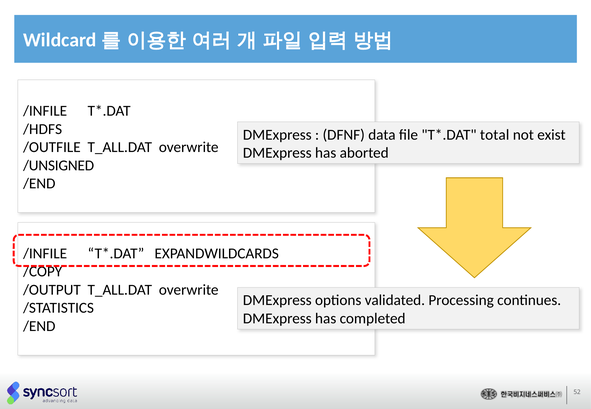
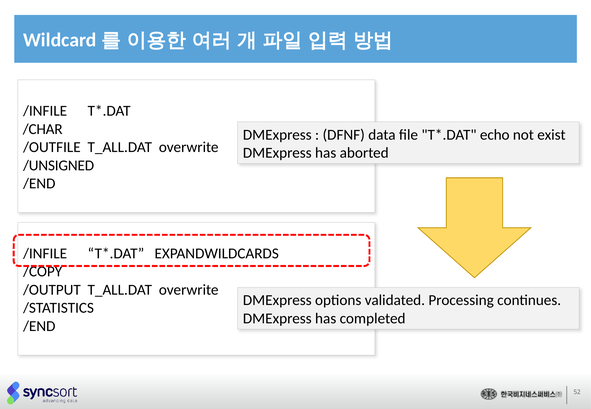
/HDFS: /HDFS -> /CHAR (43, 129)
total: total -> echo (495, 135)
